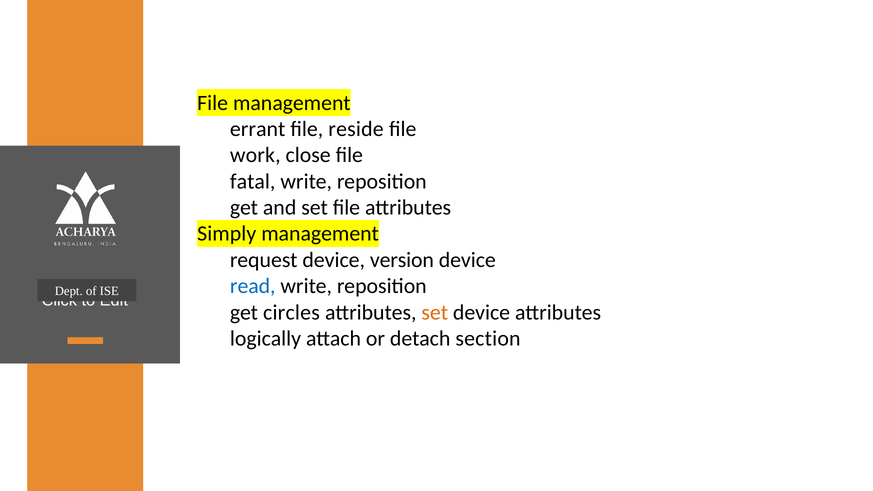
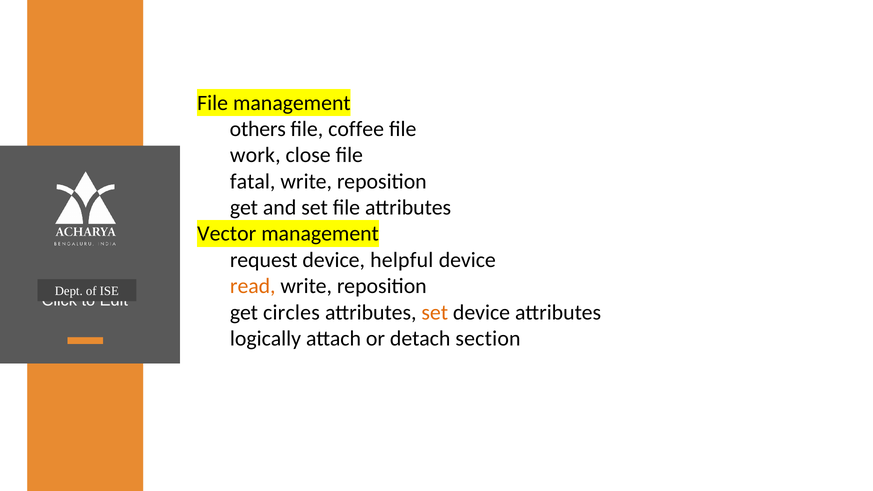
errant: errant -> others (258, 129)
reside: reside -> coffee (356, 129)
Simply: Simply -> Vector (227, 234)
version: version -> helpful (402, 260)
read colour: blue -> orange (253, 286)
